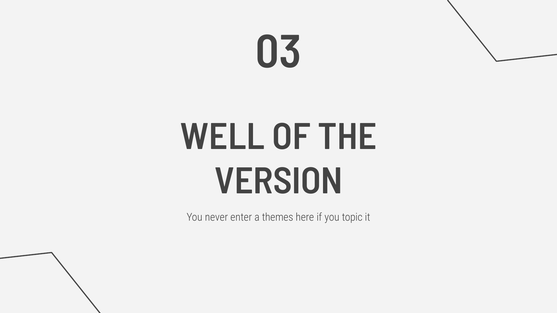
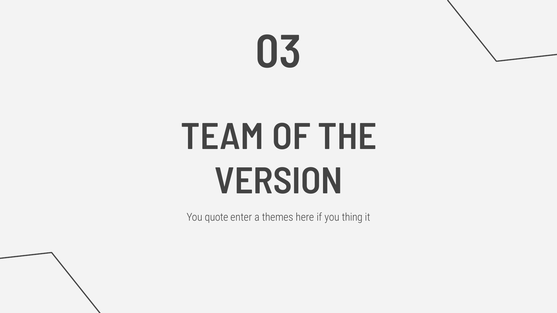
WELL: WELL -> TEAM (222, 137)
never: never -> quote (216, 218)
topic: topic -> thing (352, 218)
